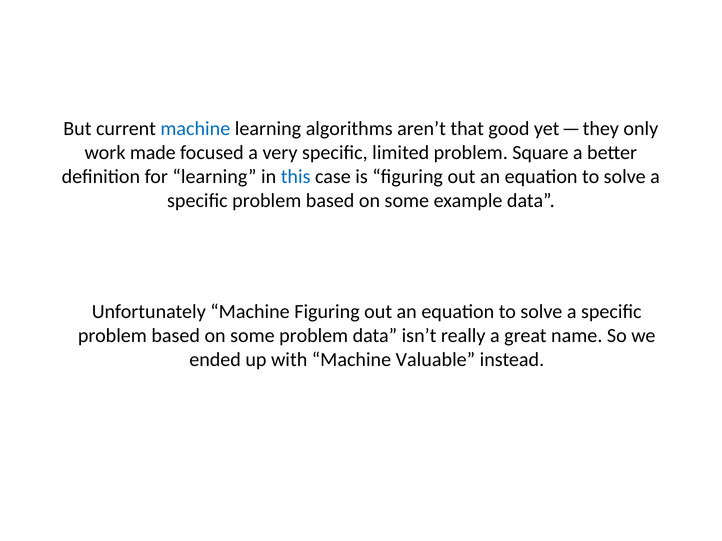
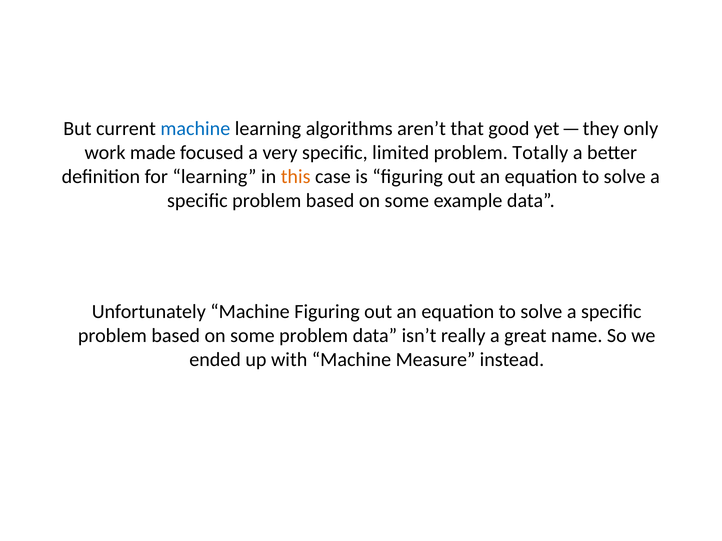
Square: Square -> Totally (540, 153)
this colour: blue -> orange (296, 177)
Valuable: Valuable -> Measure (435, 360)
